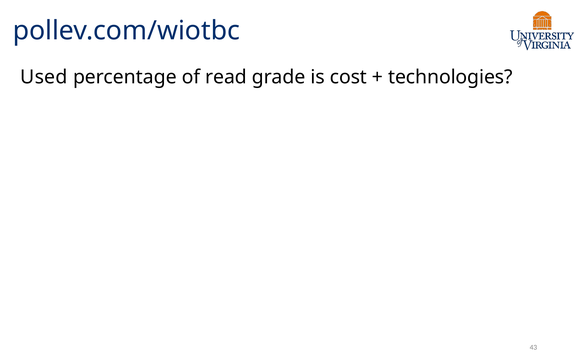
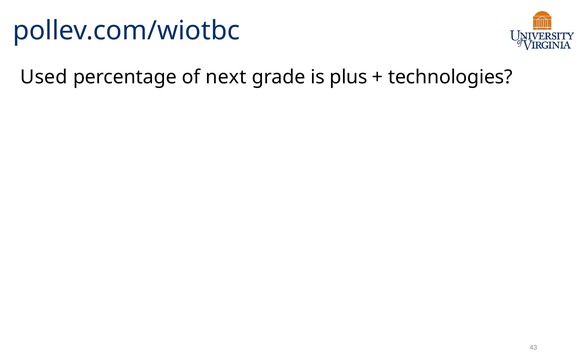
read: read -> next (226, 77)
cost: cost -> plus (348, 77)
